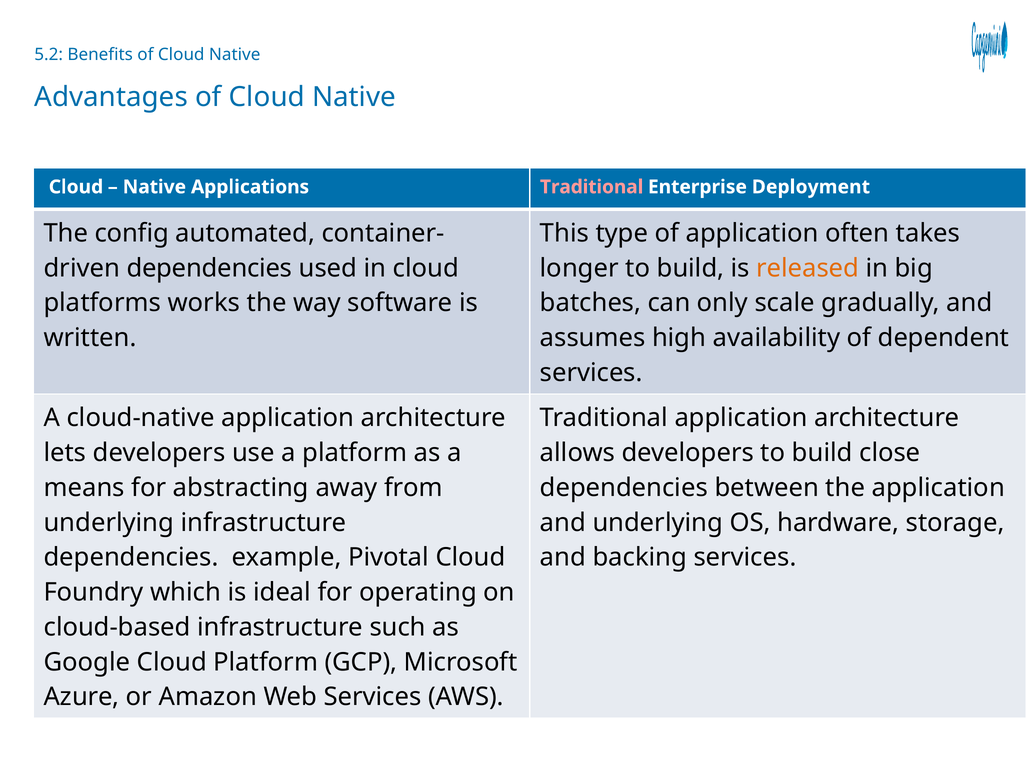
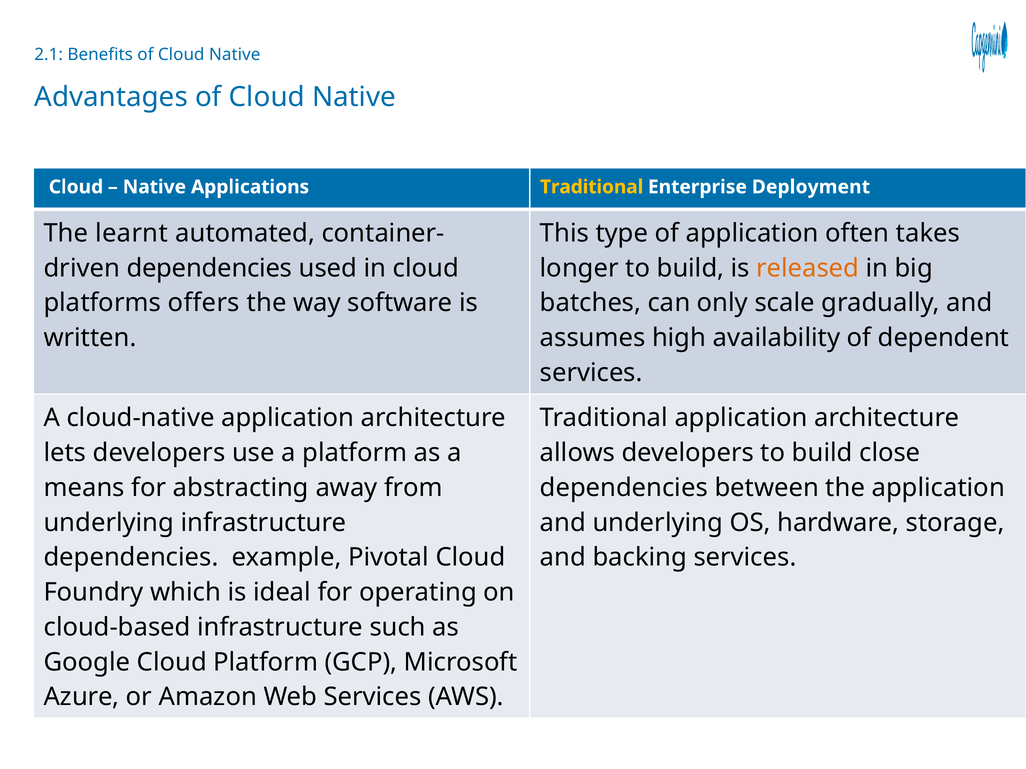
5.2: 5.2 -> 2.1 (49, 55)
Traditional colour: pink -> yellow (592, 187)
config: config -> learnt (132, 233)
works: works -> offers (204, 303)
